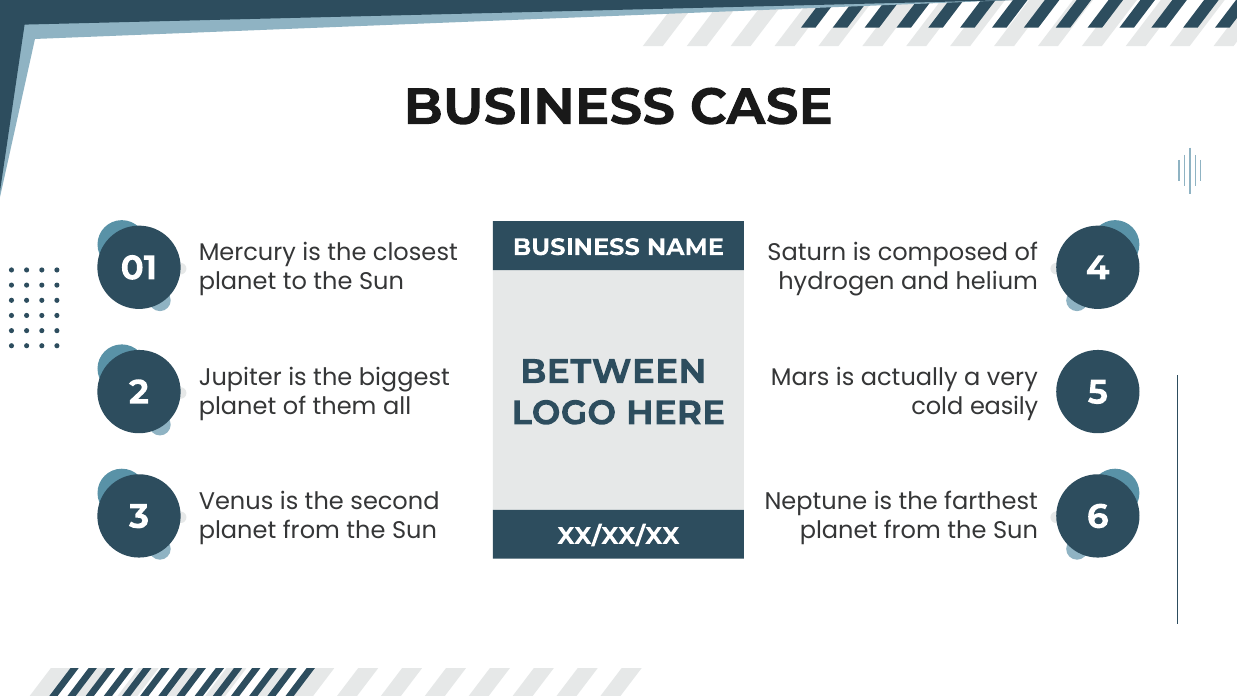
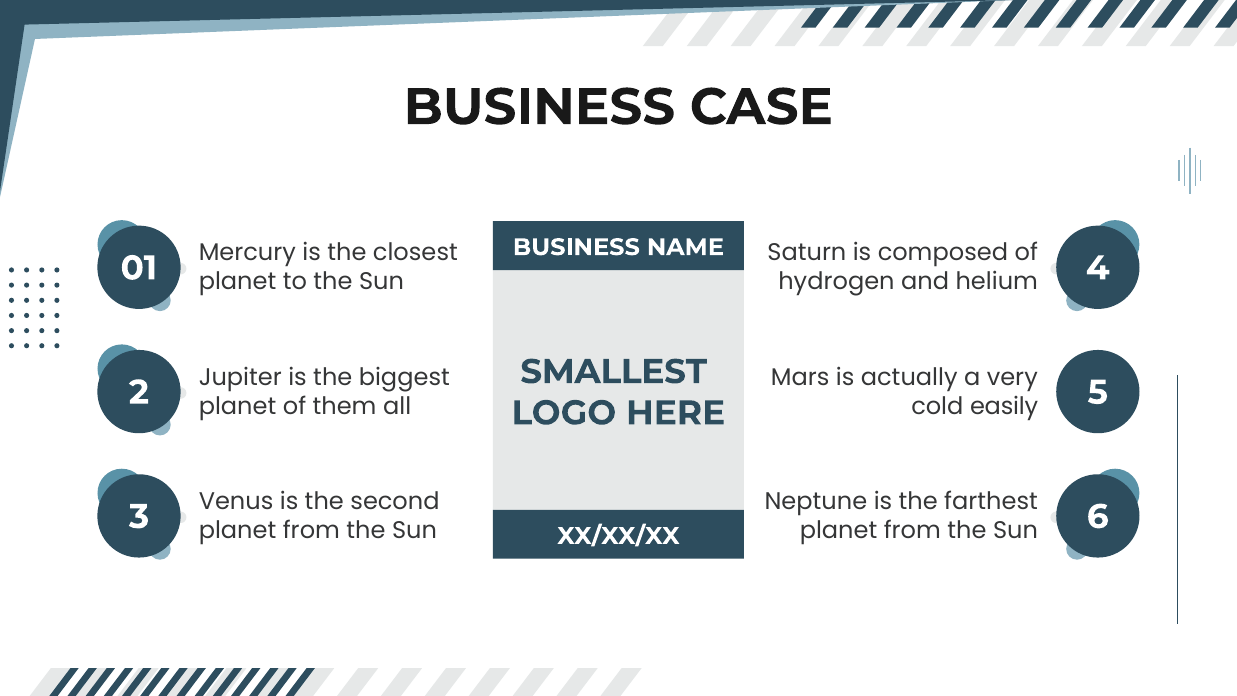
BETWEEN: BETWEEN -> SMALLEST (614, 372)
